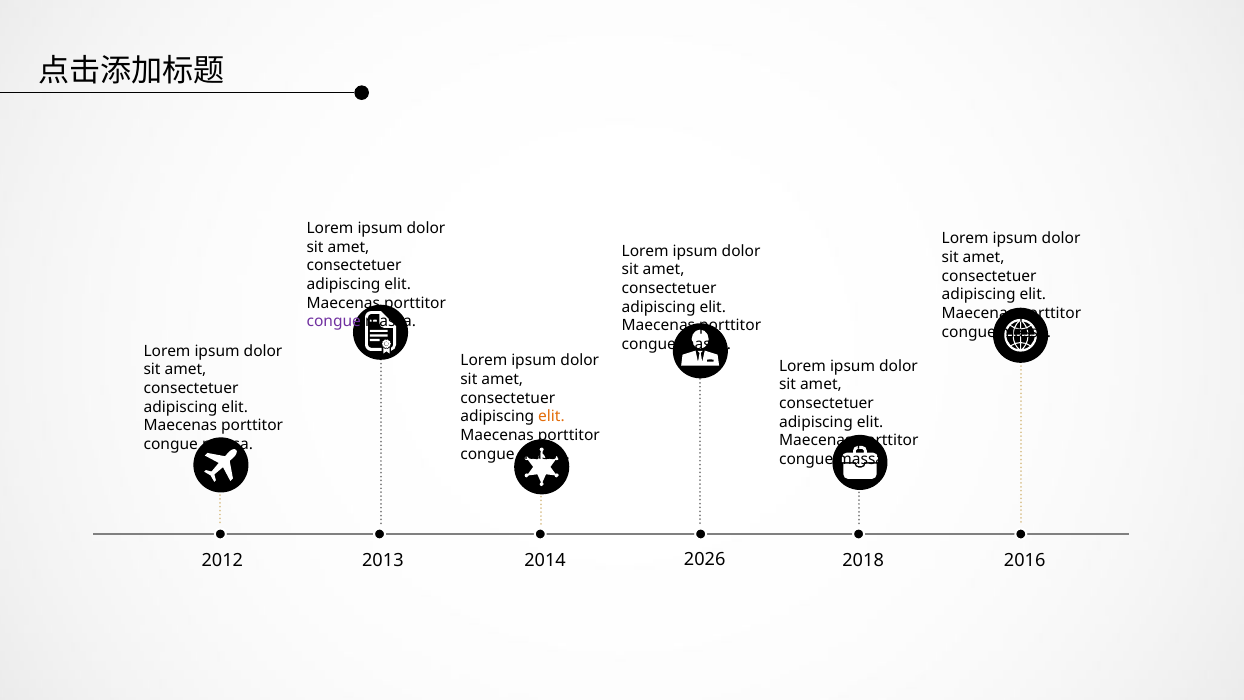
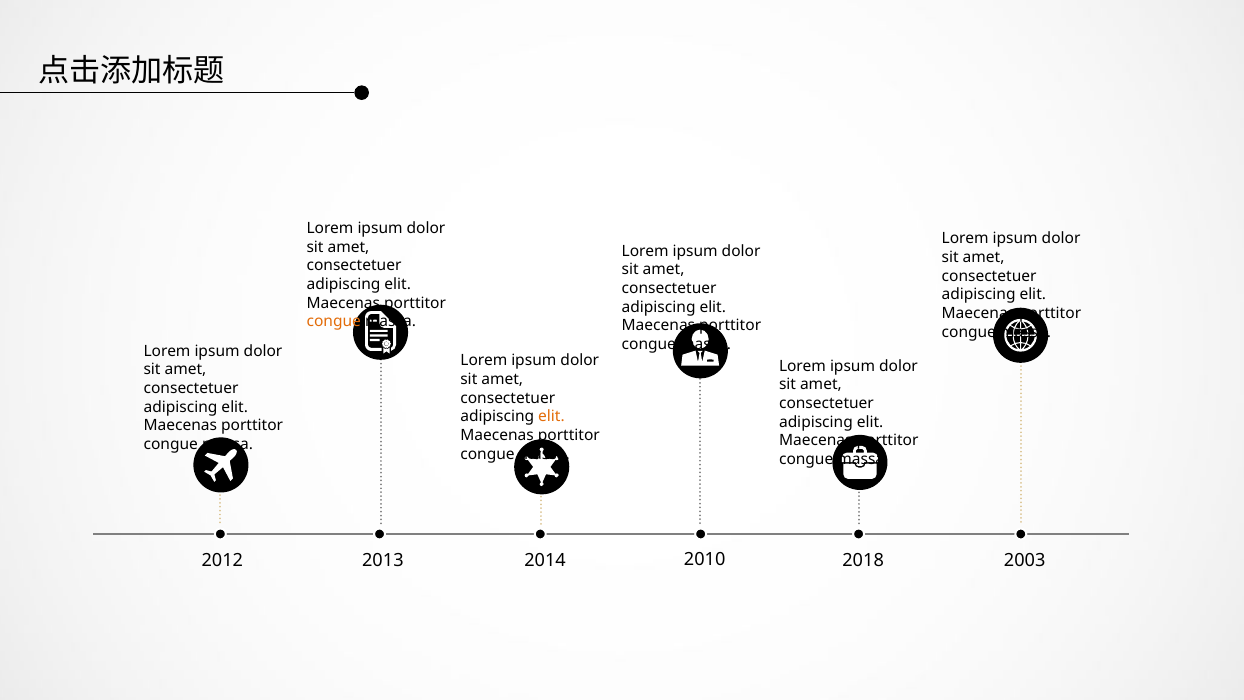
congue colour: purple -> orange (334, 322)
2026: 2026 -> 2010 (705, 560)
2016: 2016 -> 2003 (1025, 561)
